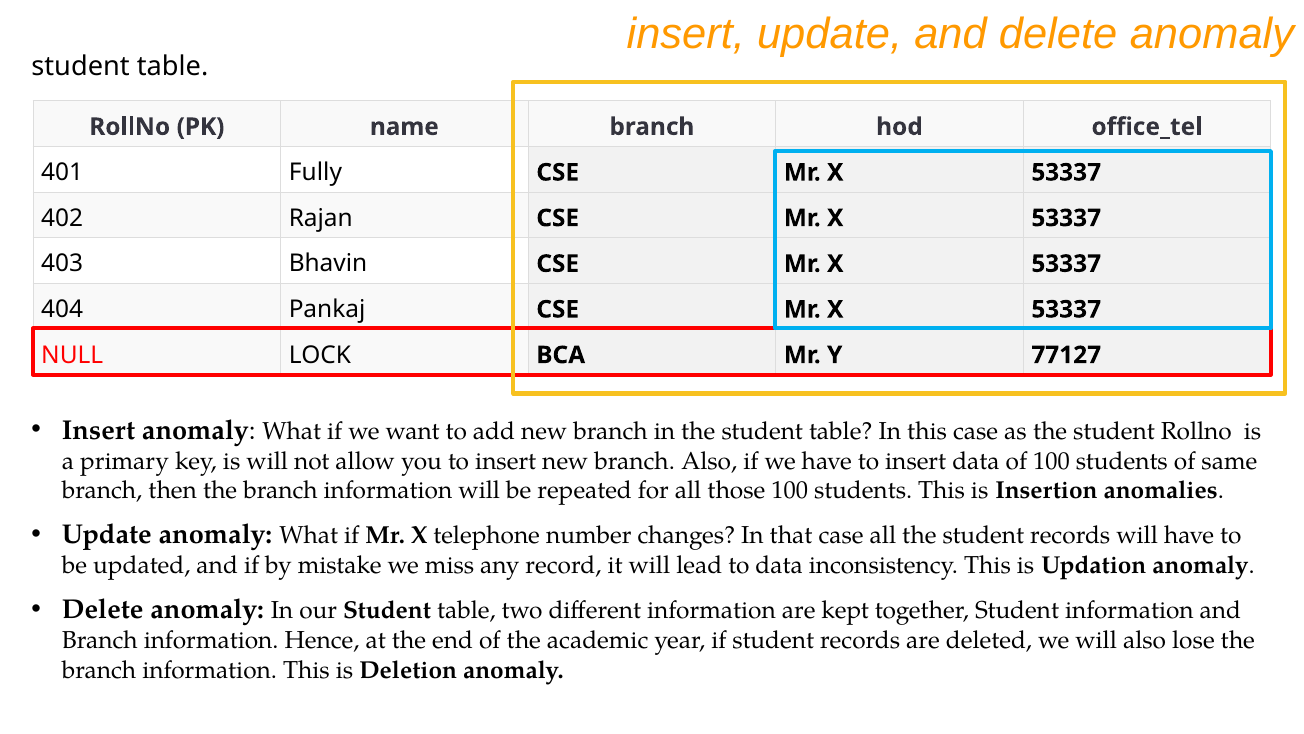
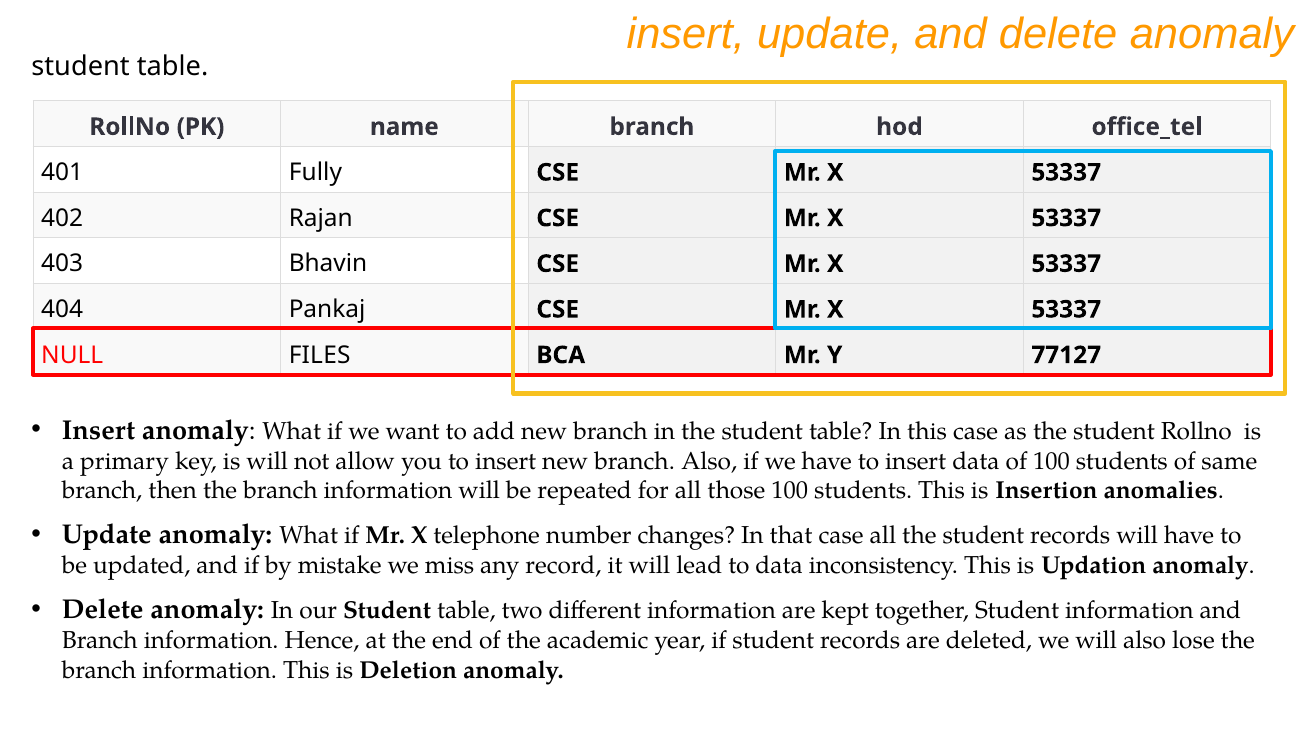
LOCK: LOCK -> FILES (320, 355)
